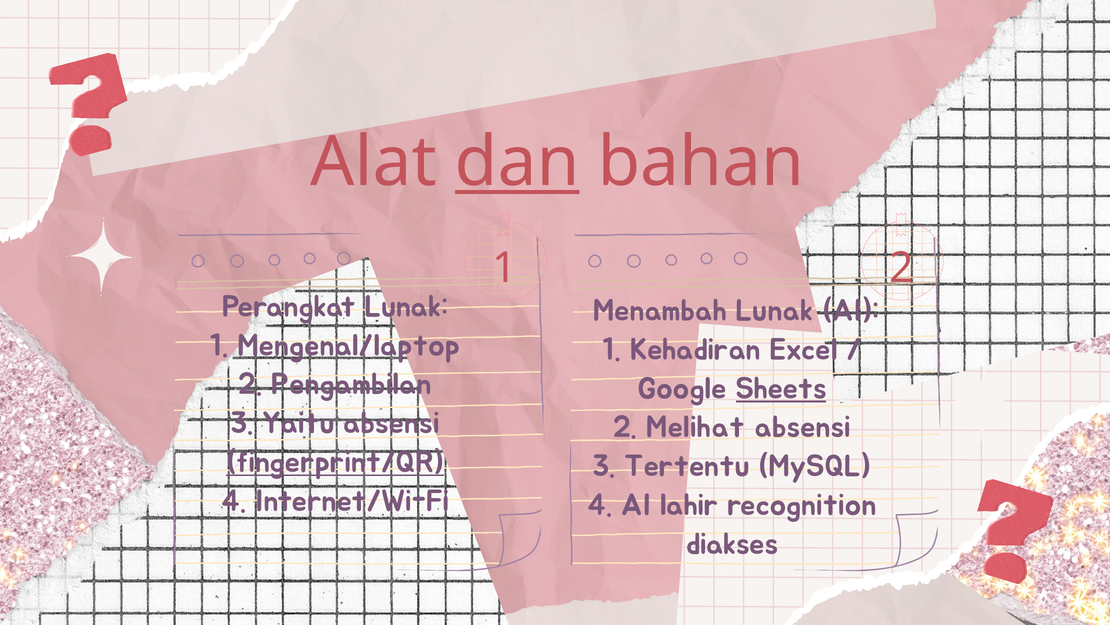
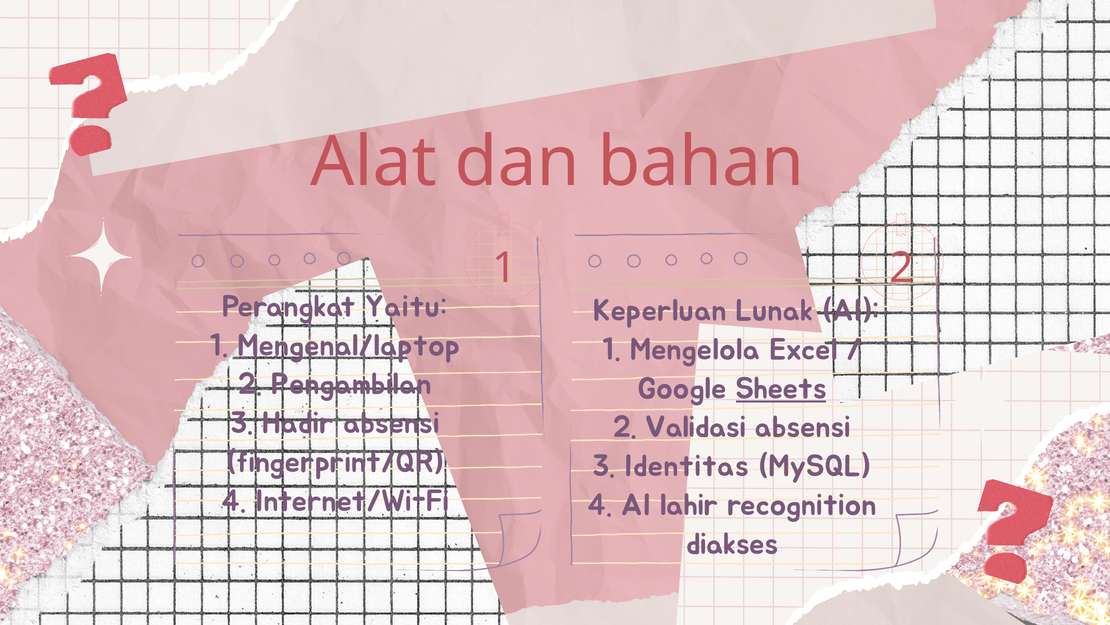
dan underline: present -> none (517, 162)
Perangkat Lunak: Lunak -> Yaitu (406, 306)
Menambah: Menambah -> Keperluan (660, 310)
Kehadiran: Kehadiran -> Mengelola (695, 349)
Yaitu: Yaitu -> Hadir (298, 423)
Melihat: Melihat -> Validasi (696, 427)
fingerprint/QR underline: present -> none (335, 462)
Tertentu: Tertentu -> Identitas (687, 466)
